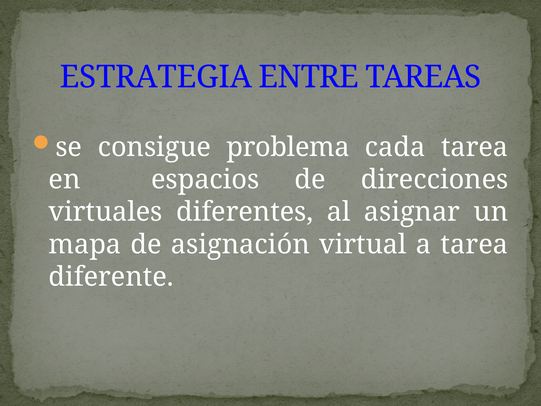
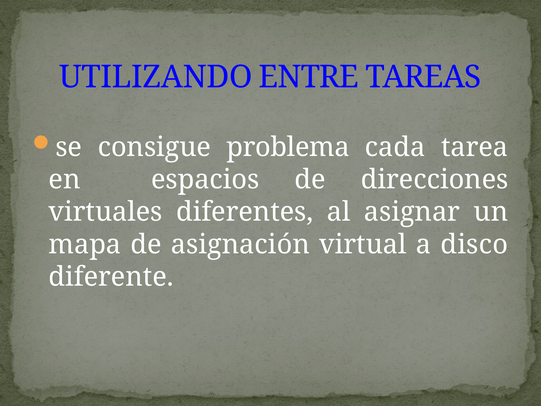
ESTRATEGIA: ESTRATEGIA -> UTILIZANDO (156, 77)
a tarea: tarea -> disco (474, 244)
